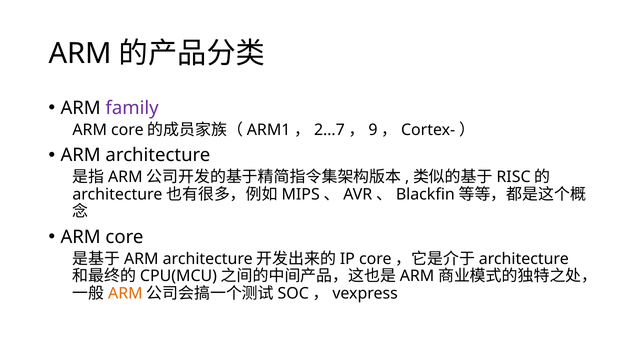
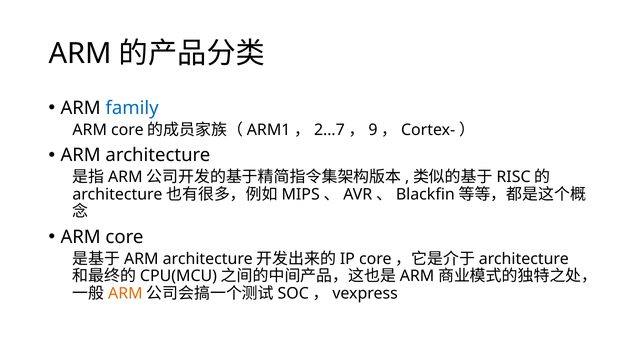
family colour: purple -> blue (132, 108)
